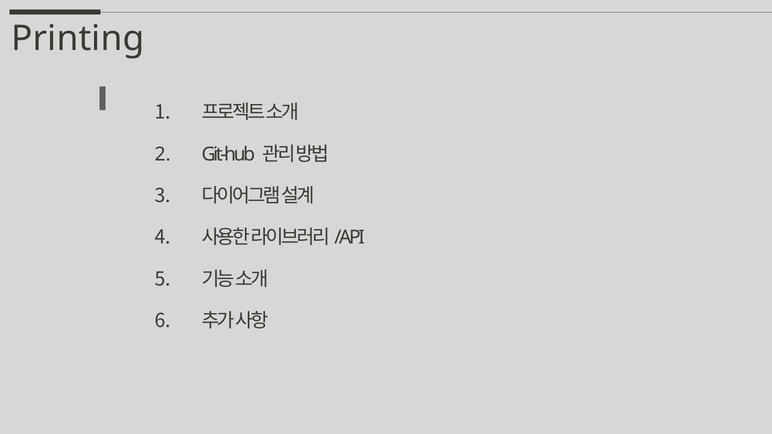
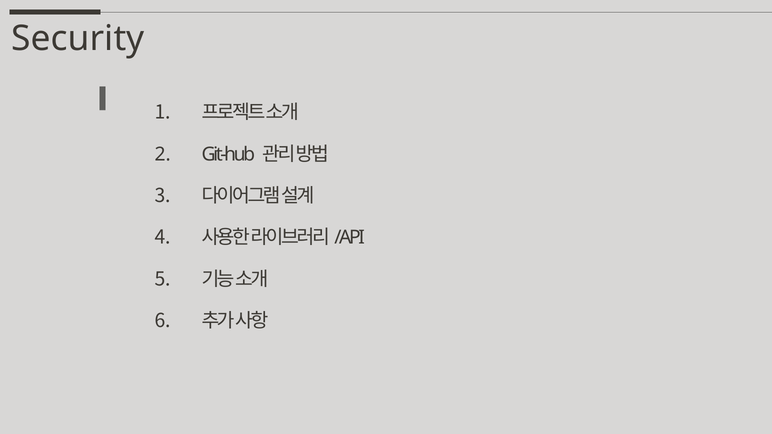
Printing: Printing -> Security (78, 39)
